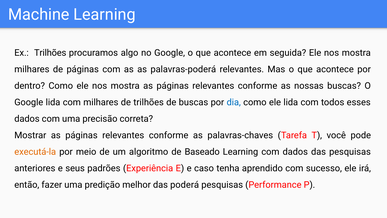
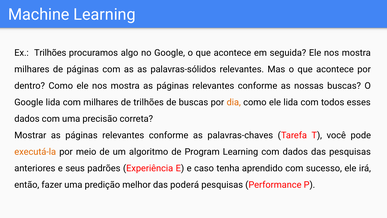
palavras-poderá: palavras-poderá -> palavras-sólidos (183, 69)
dia colour: blue -> orange (234, 102)
Baseado: Baseado -> Program (202, 152)
